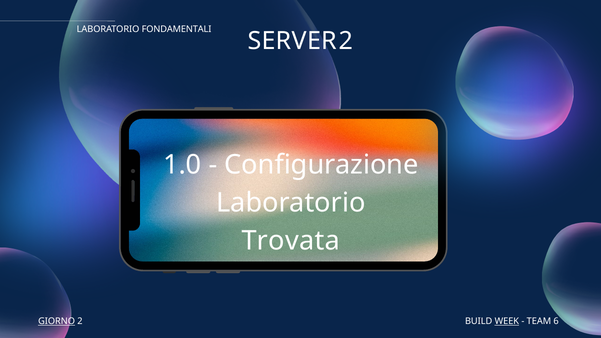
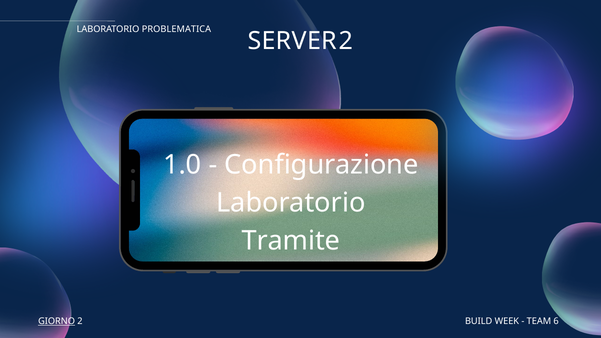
FONDAMENTALI: FONDAMENTALI -> PROBLEMATICA (176, 29)
Trovata: Trovata -> Tramite (291, 241)
WEEK underline: present -> none (507, 321)
